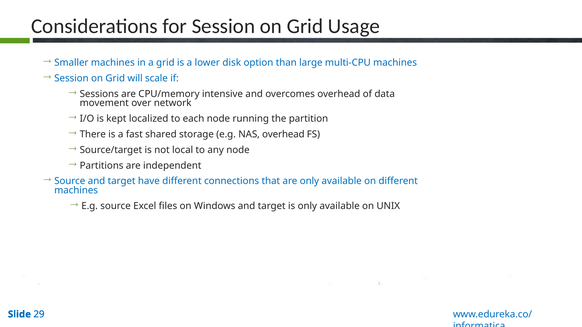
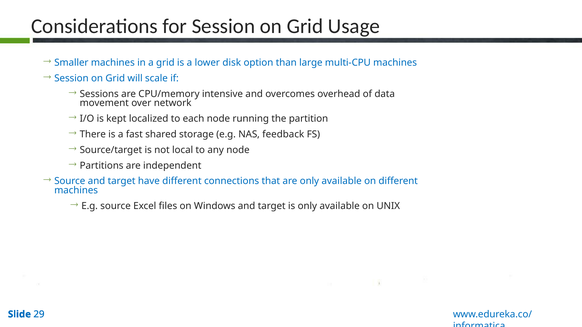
NAS overhead: overhead -> feedback (283, 134)
